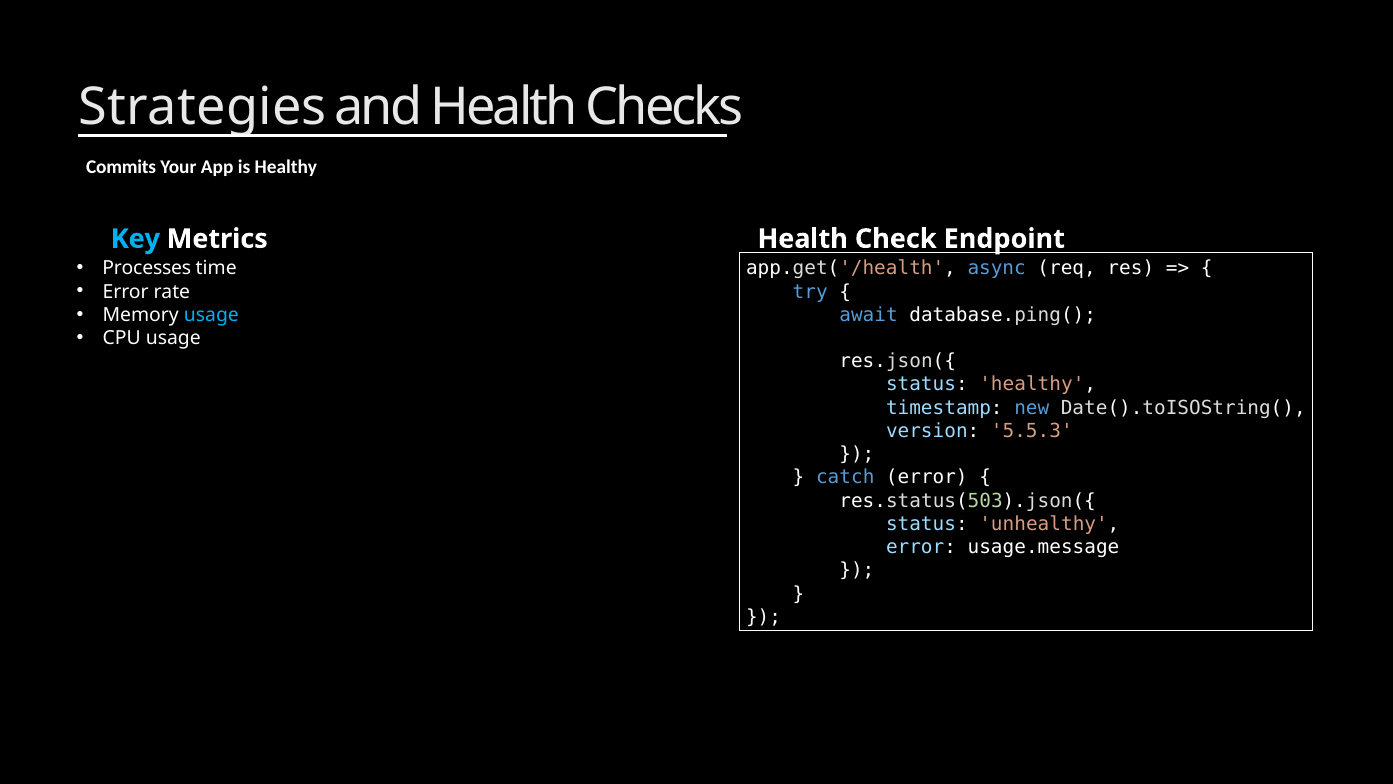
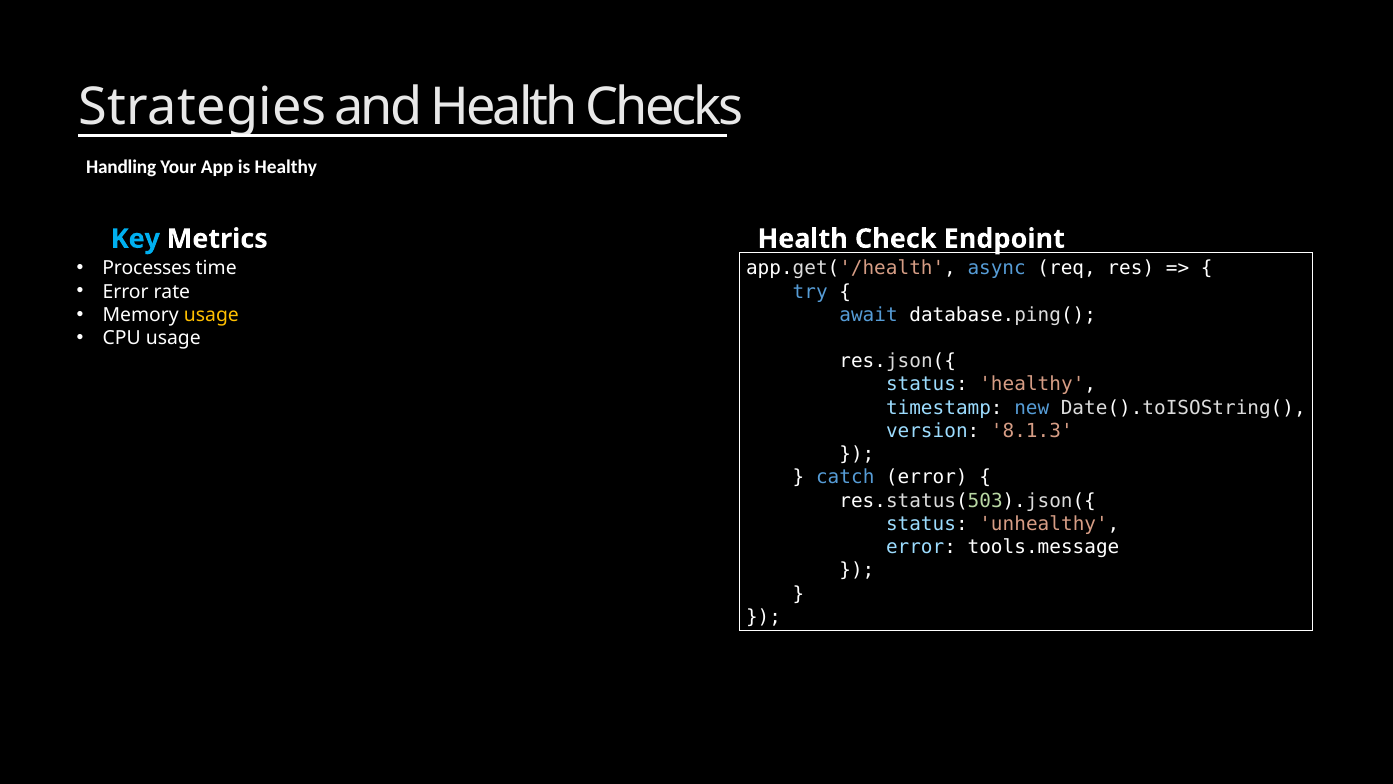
Commits: Commits -> Handling (121, 167)
usage colour: light blue -> yellow (211, 315)
5.5.3: 5.5.3 -> 8.1.3 (1032, 431)
usage.message: usage.message -> tools.message (1043, 547)
